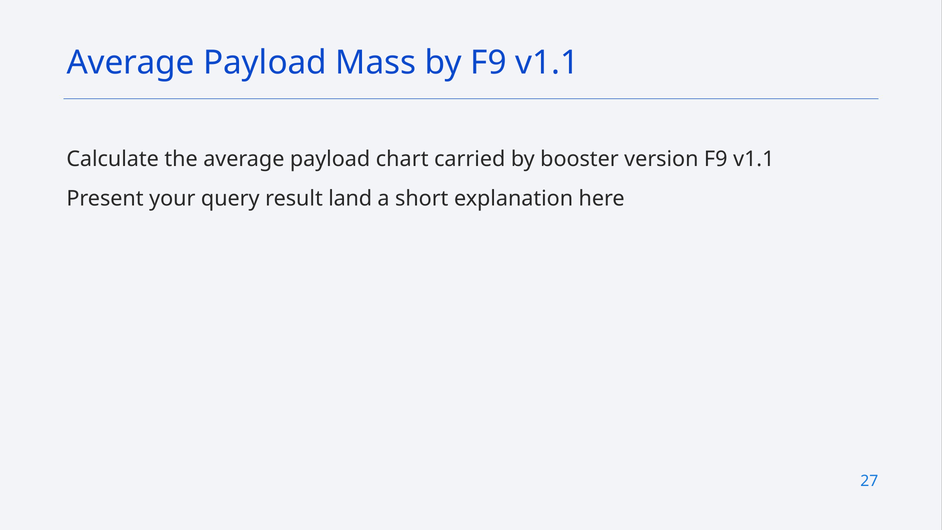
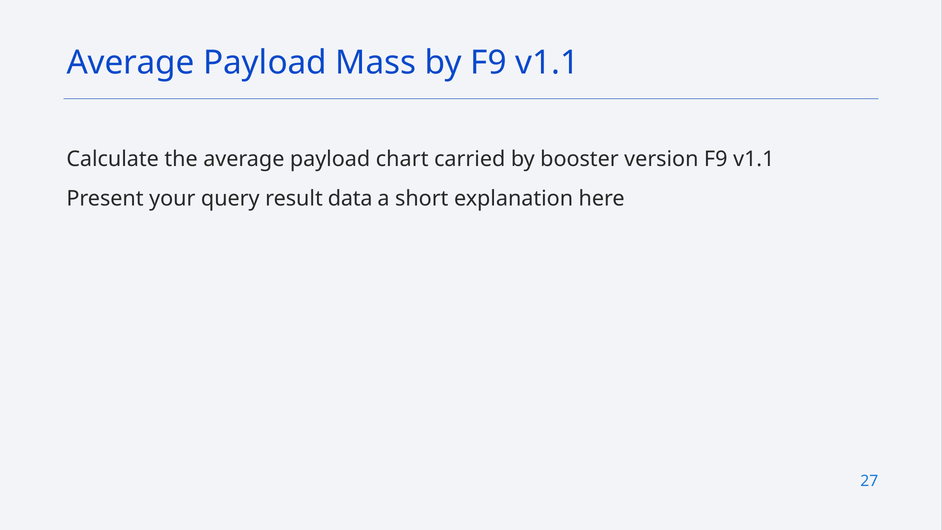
land: land -> data (350, 199)
